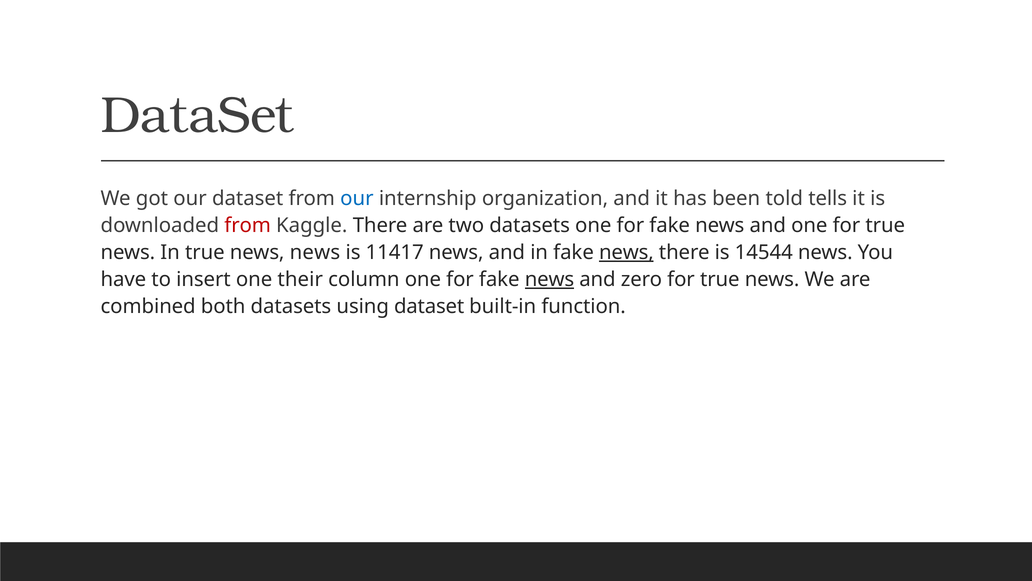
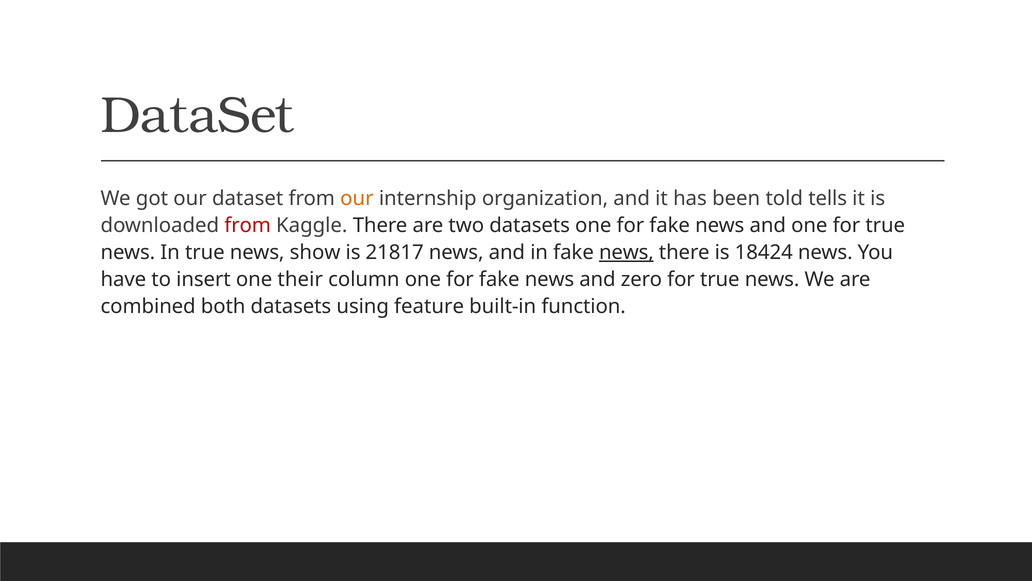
our colour: blue -> orange (357, 198)
news news: news -> show (315, 252)
11417: 11417 -> 21817 (395, 252)
14544: 14544 -> 18424 (764, 252)
news underline: present -> none (549, 279)
using dataset: dataset -> feature (429, 306)
